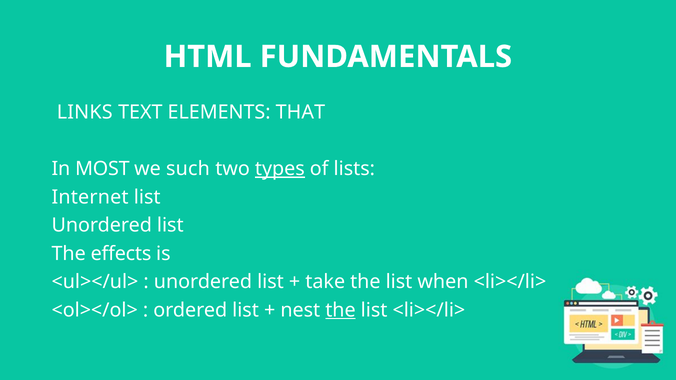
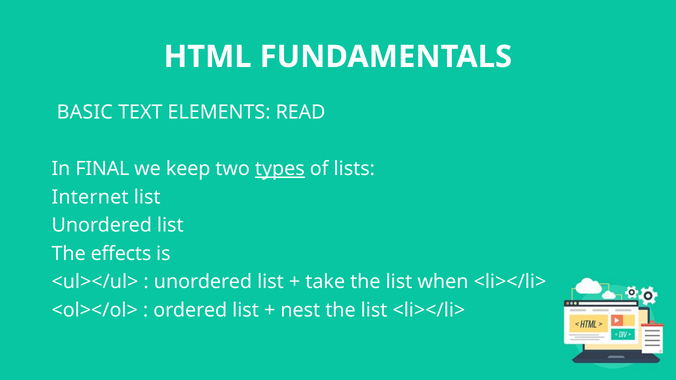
LINKS: LINKS -> BASIC (85, 112)
THAT: THAT -> READ (301, 112)
MOST: MOST -> FINAL (102, 169)
such: such -> keep (188, 169)
the underline: present -> none (340, 310)
